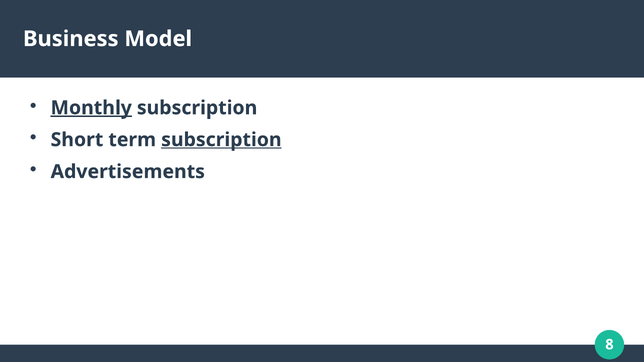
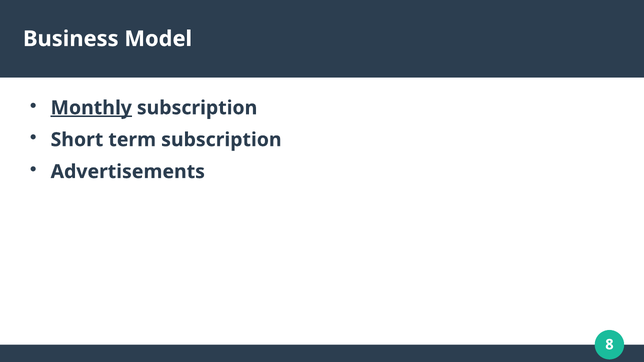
subscription underline: present -> none (221, 140)
